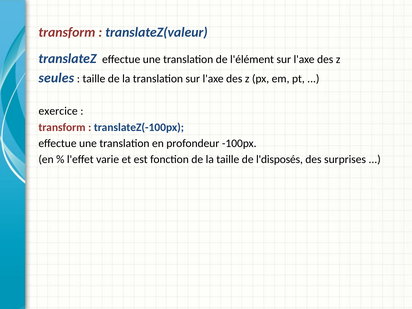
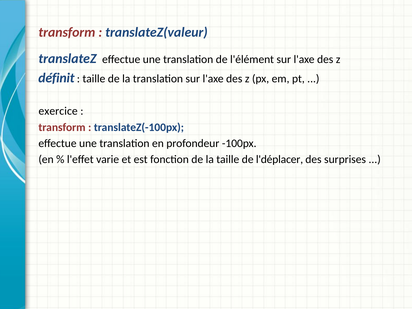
seules: seules -> définit (56, 78)
l'disposés: l'disposés -> l'déplacer (280, 159)
